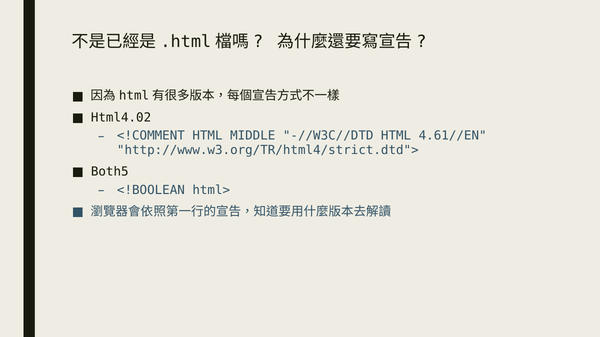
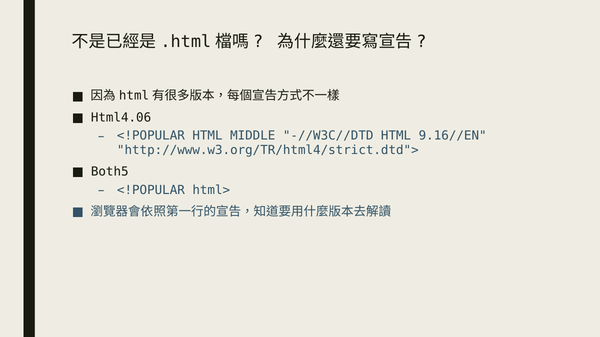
Html4.02: Html4.02 -> Html4.06 (121, 118)
<!COMMENT: <!COMMENT -> <!POPULAR (151, 136)
4.61//EN: 4.61//EN -> 9.16//EN (453, 136)
<!BOOLEAN: <!BOOLEAN -> <!POPULAR (151, 190)
